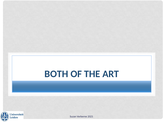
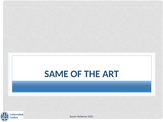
BOTH: BOTH -> SAME (56, 74)
